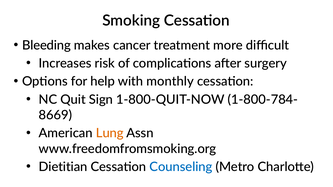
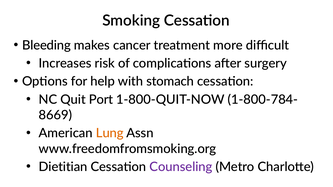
monthly: monthly -> stomach (170, 82)
Sign: Sign -> Port (101, 100)
Counseling colour: blue -> purple (181, 167)
